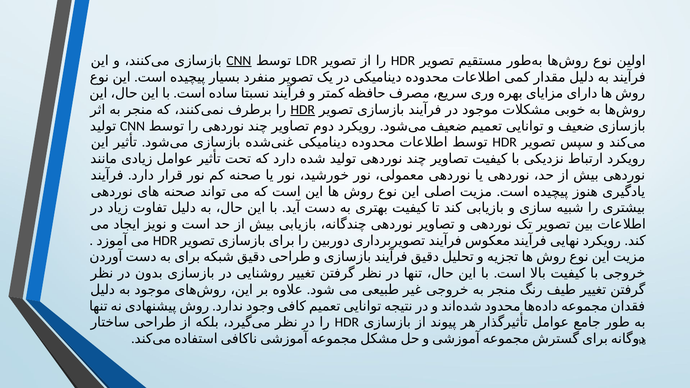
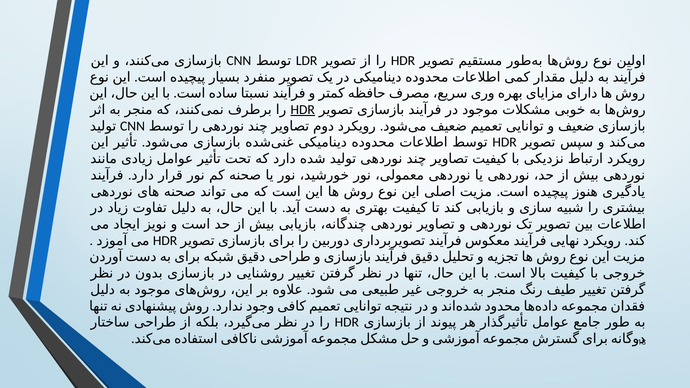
CNN underline: present -> none (239, 61)
